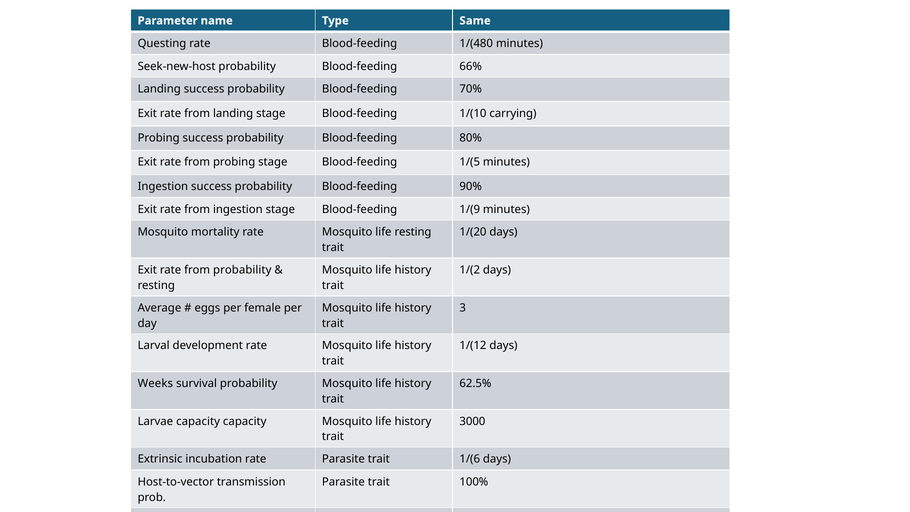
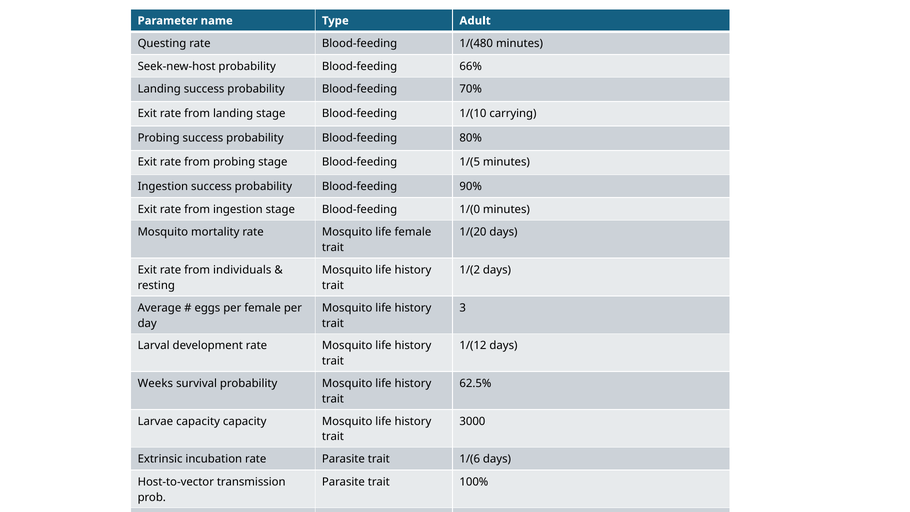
Same: Same -> Adult (475, 21)
1/(9: 1/(9 -> 1/(0 (470, 209)
life resting: resting -> female (413, 232)
from probability: probability -> individuals (242, 270)
